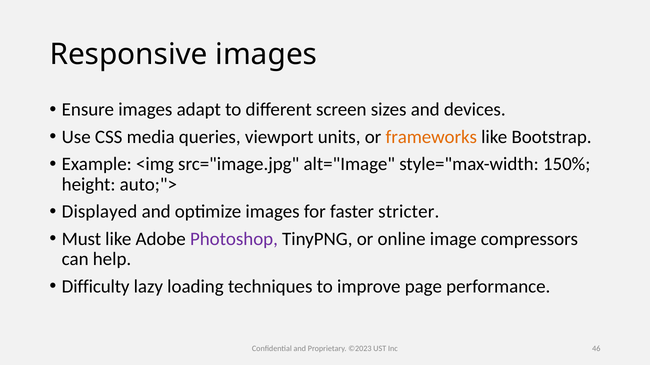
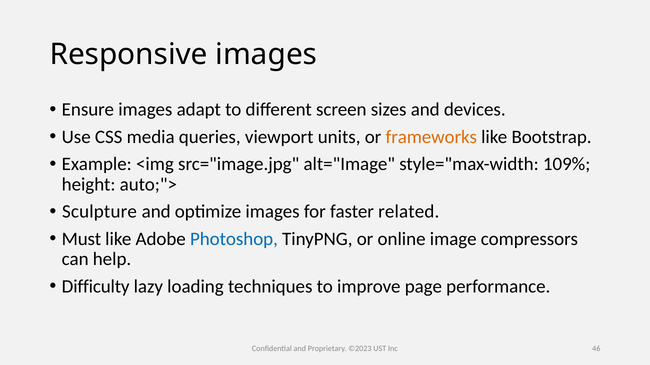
150%: 150% -> 109% (567, 164)
Displayed: Displayed -> Sculpture (99, 212)
stricter: stricter -> related (409, 212)
Photoshop colour: purple -> blue (234, 239)
